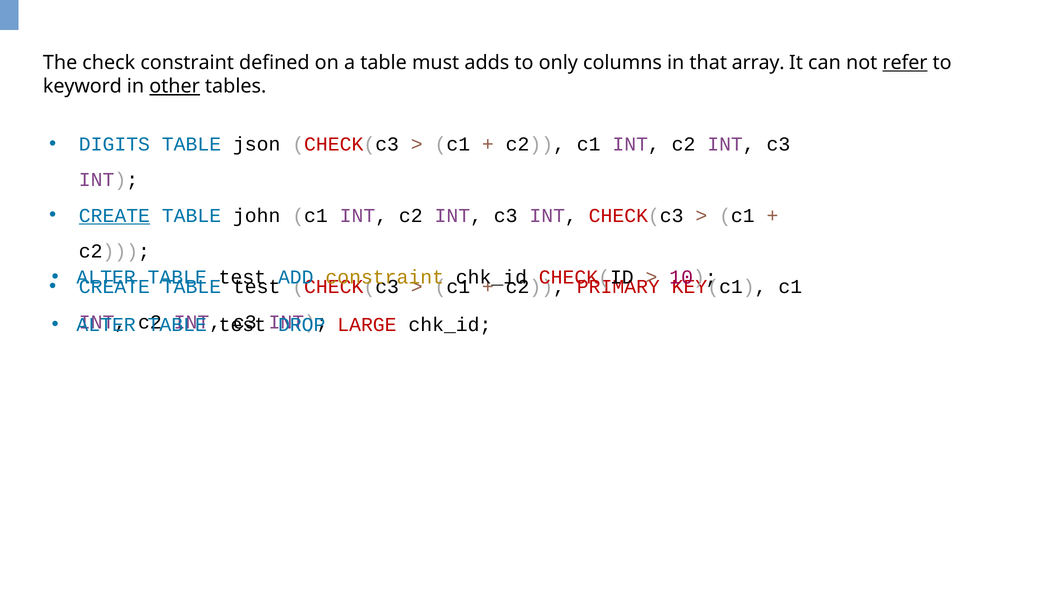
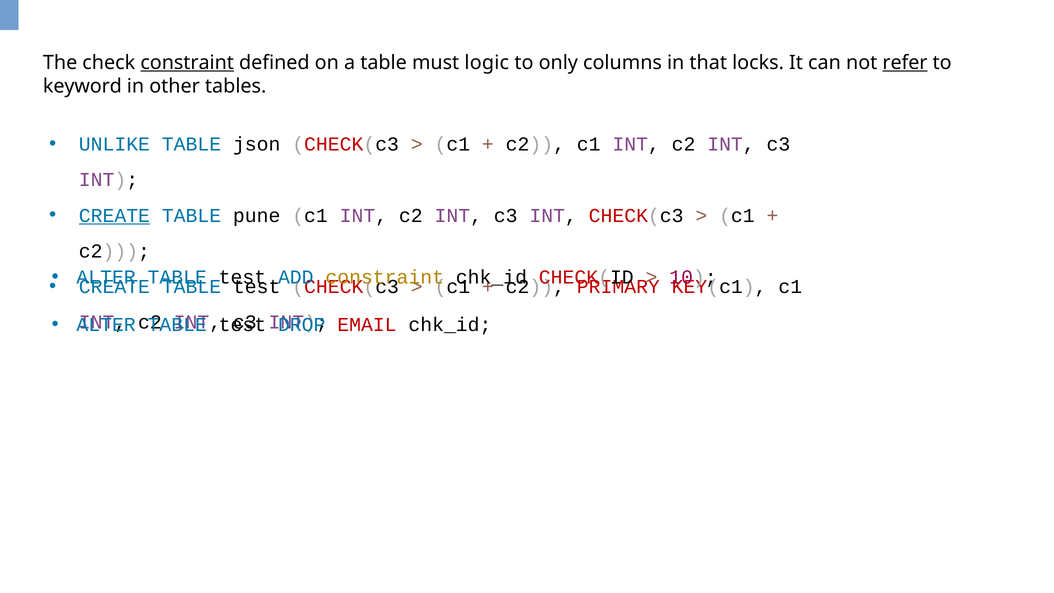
constraint underline: none -> present (187, 63)
adds: adds -> logic (487, 63)
array: array -> locks (758, 63)
other underline: present -> none (175, 86)
DIGITS: DIGITS -> UNLIKE (114, 144)
john: john -> pune (257, 215)
LARGE: LARGE -> EMAIL (367, 325)
